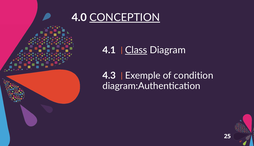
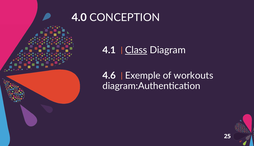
CONCEPTION underline: present -> none (125, 18)
4.3: 4.3 -> 4.6 (109, 76)
condition: condition -> workouts (194, 76)
